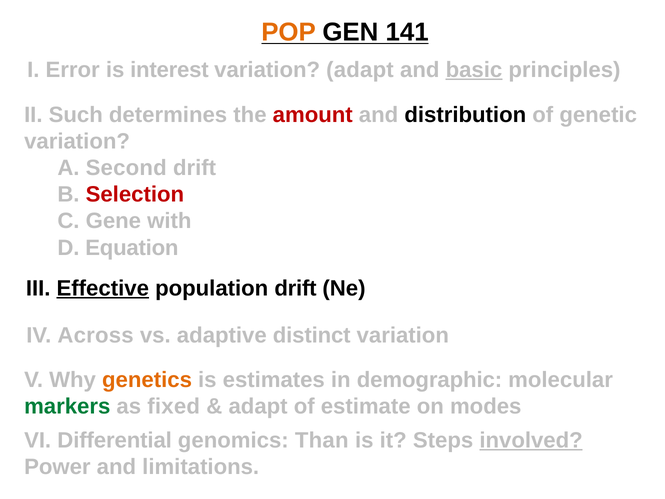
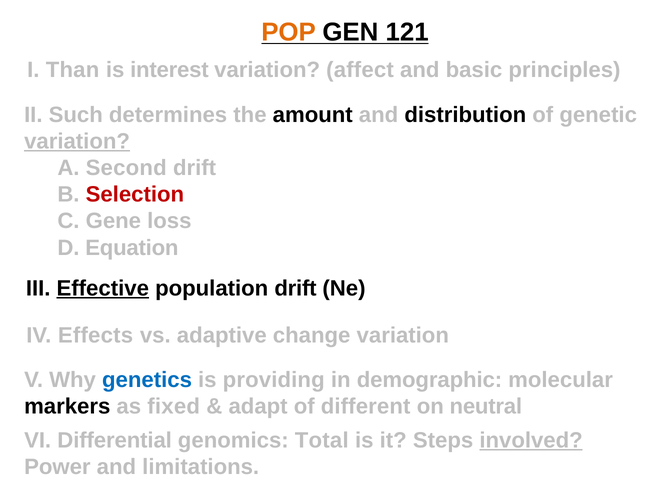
141: 141 -> 121 (407, 32)
Error: Error -> Than (73, 70)
variation adapt: adapt -> affect (360, 70)
basic underline: present -> none (474, 70)
amount colour: red -> black (313, 115)
variation underline: none -> present (77, 141)
with: with -> loss (169, 221)
Across: Across -> Effects (96, 335)
distinct: distinct -> change (312, 335)
genetics colour: orange -> blue (147, 380)
estimates: estimates -> providing (274, 380)
markers colour: green -> black (67, 406)
estimate: estimate -> different (366, 406)
modes: modes -> neutral (486, 406)
Than: Than -> Total (322, 440)
